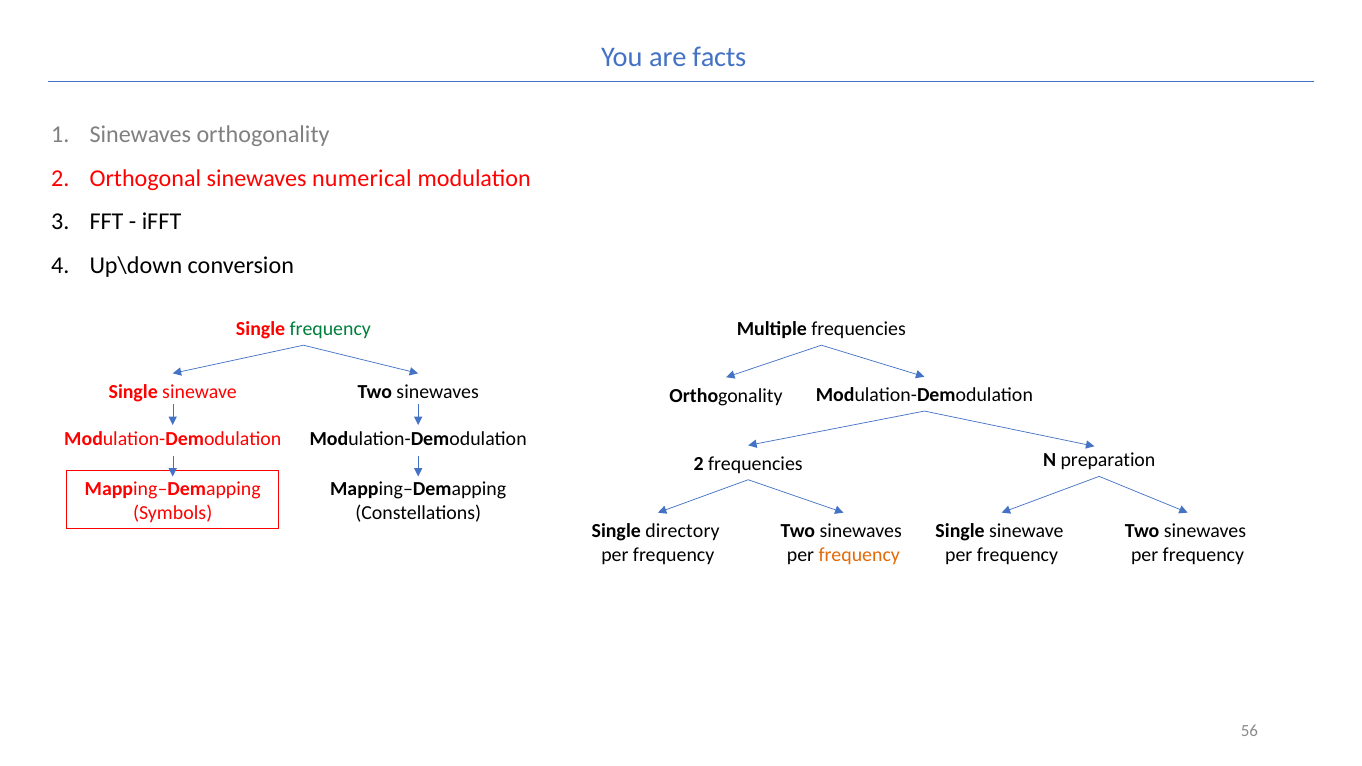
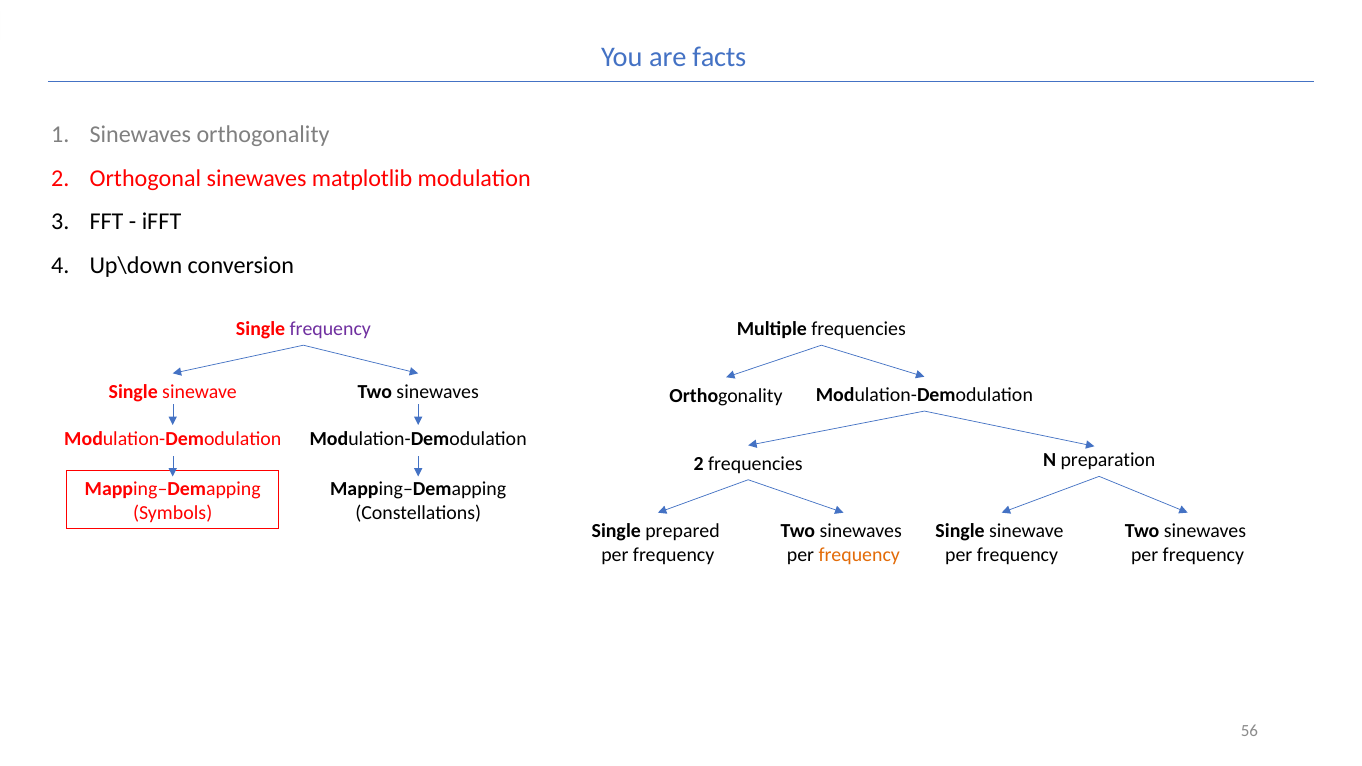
numerical: numerical -> matplotlib (362, 178)
frequency colour: green -> purple (330, 329)
directory: directory -> prepared (683, 531)
